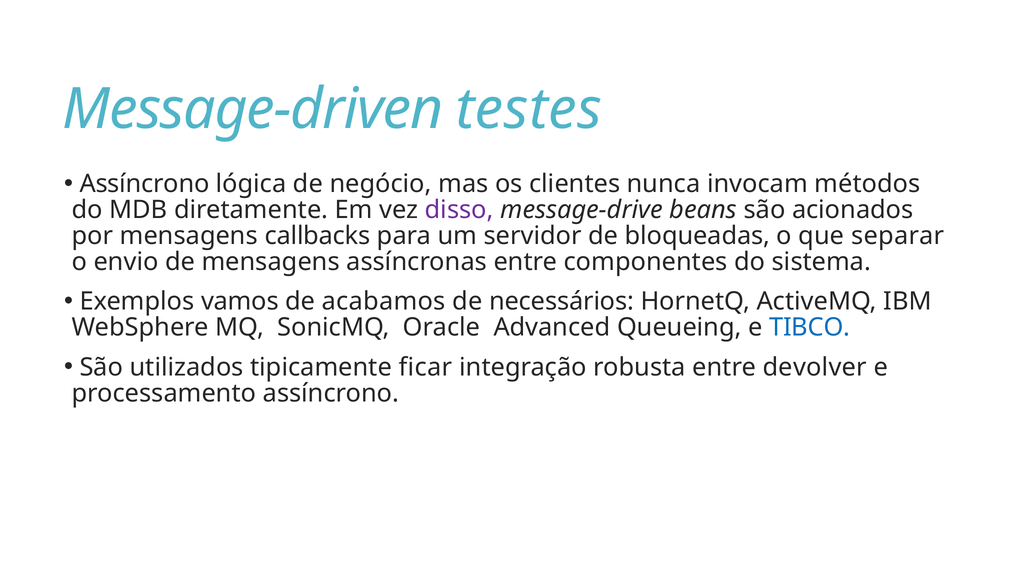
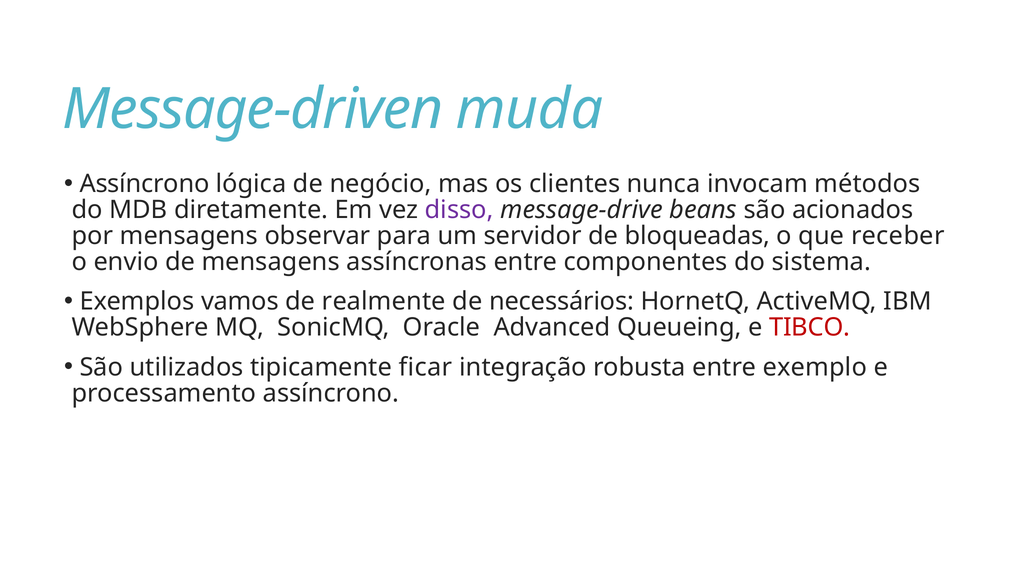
testes: testes -> muda (529, 109)
callbacks: callbacks -> observar (317, 236)
separar: separar -> receber (898, 236)
acabamos: acabamos -> realmente (384, 302)
TIBCO colour: blue -> red (810, 327)
devolver: devolver -> exemplo (815, 367)
